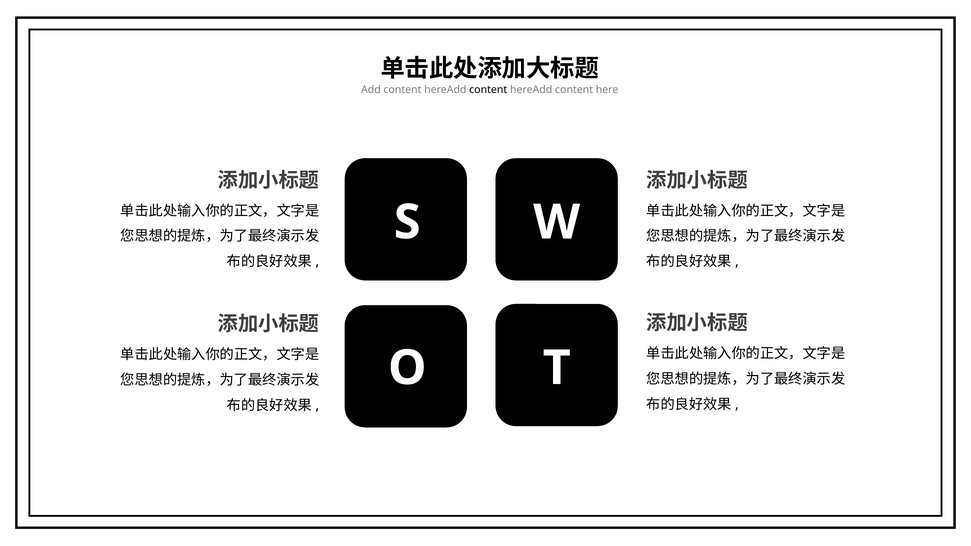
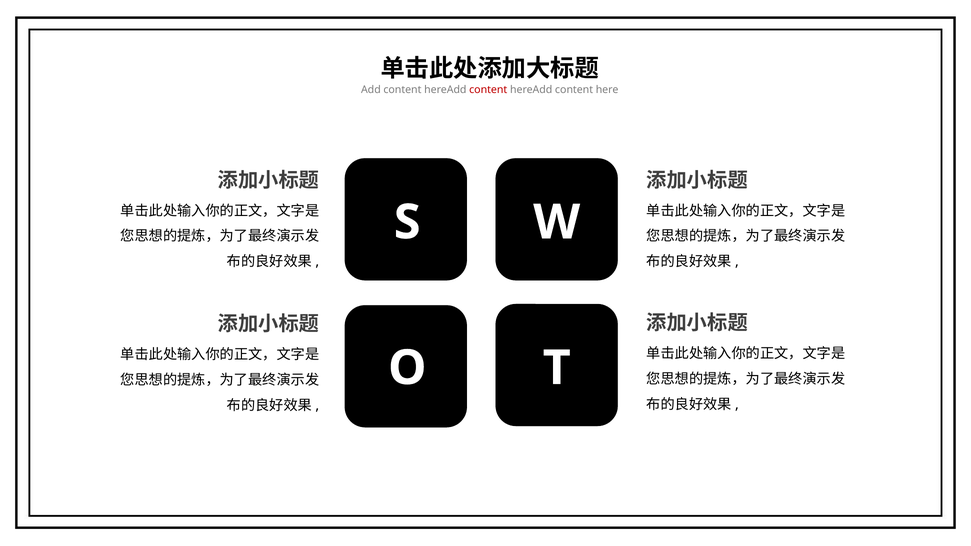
content colour: black -> red (488, 90)
